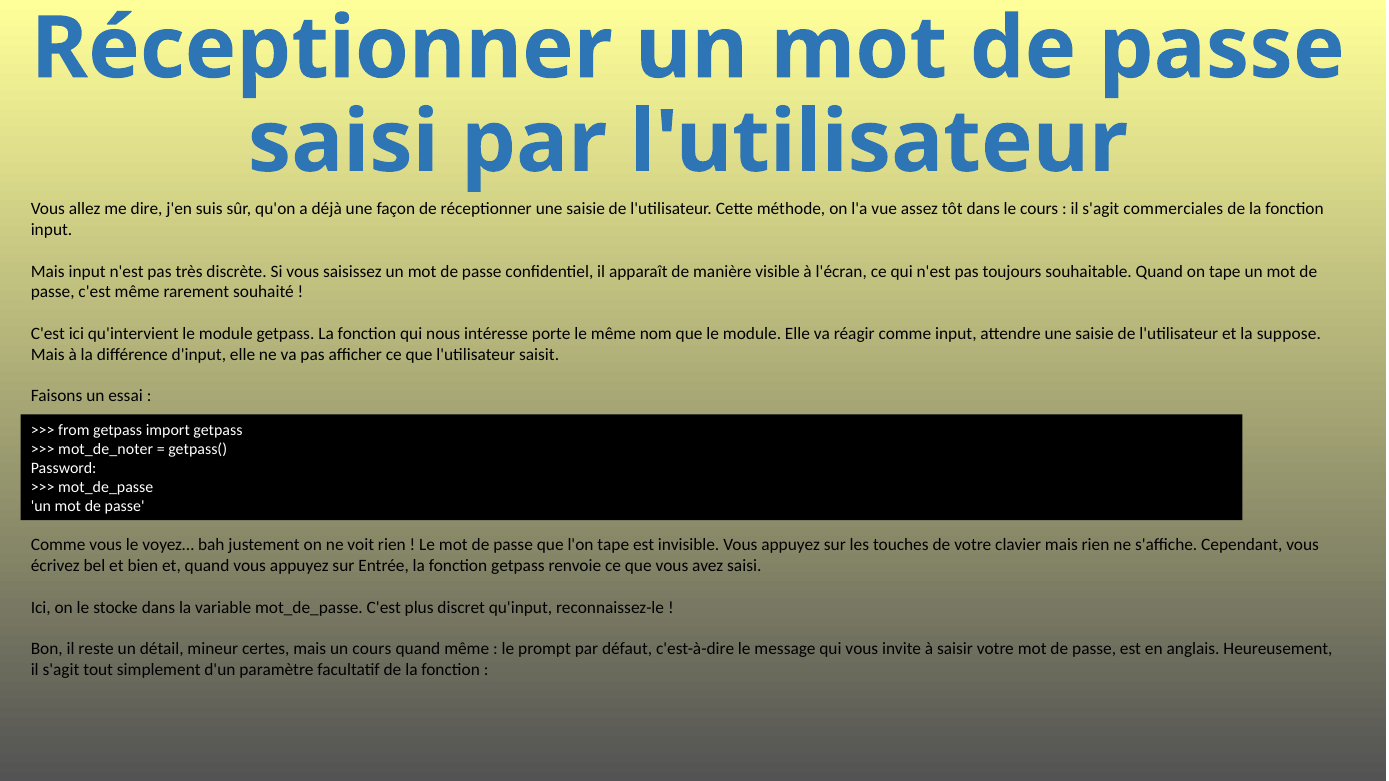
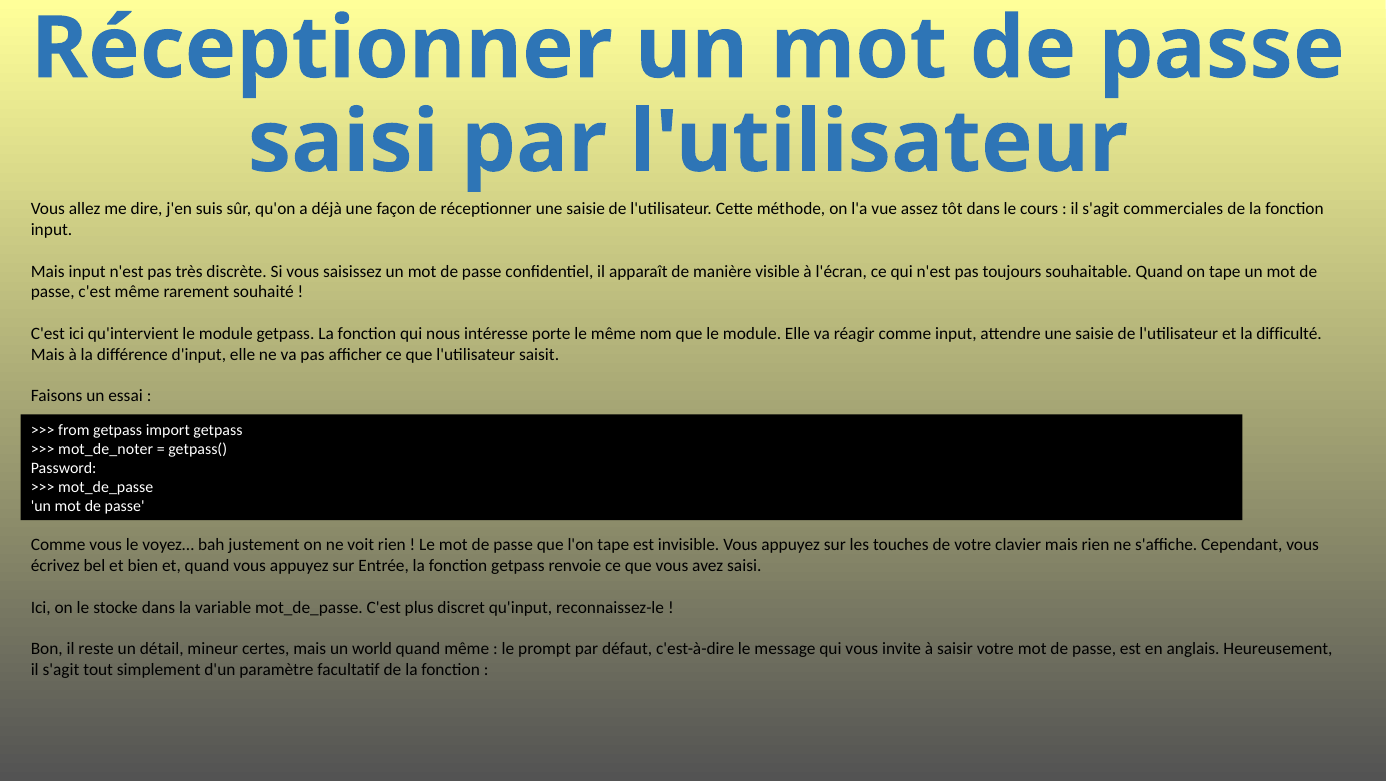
suppose: suppose -> difficulté (1289, 334)
un cours: cours -> world (372, 650)
